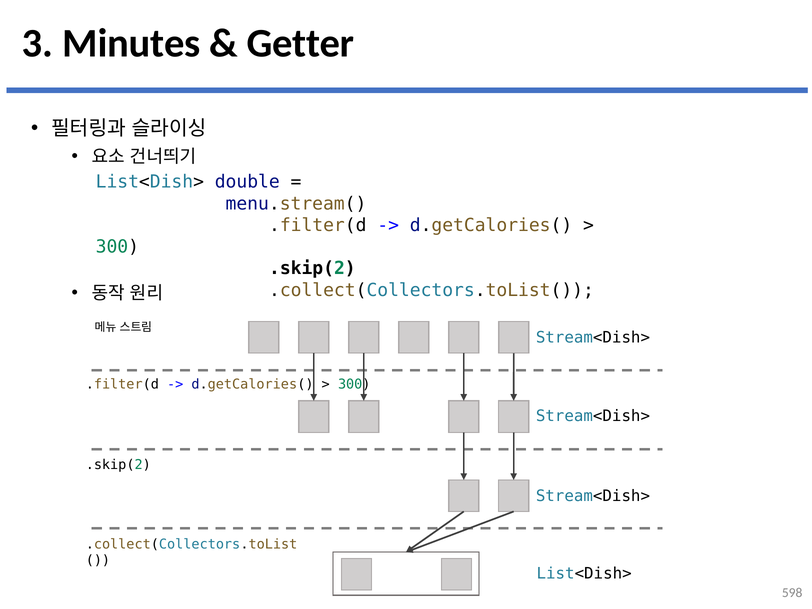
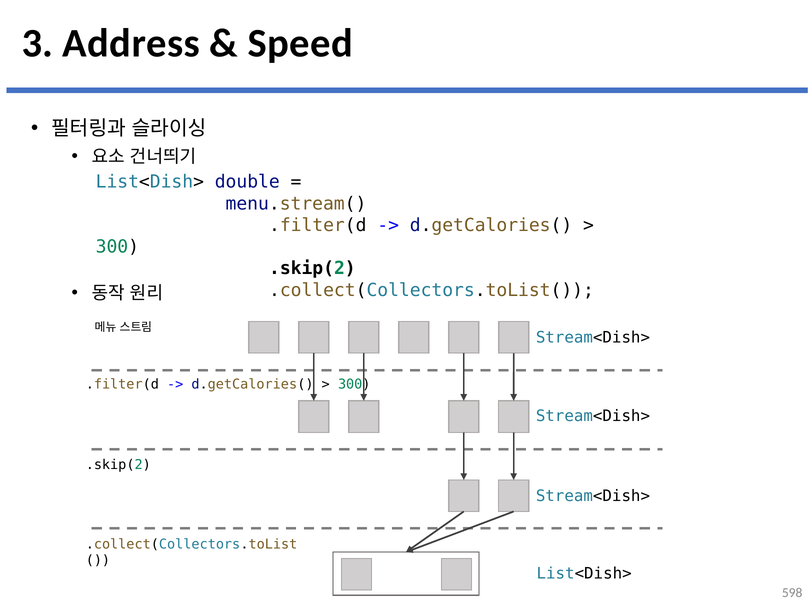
Minutes: Minutes -> Address (131, 43)
Getter: Getter -> Speed (300, 43)
